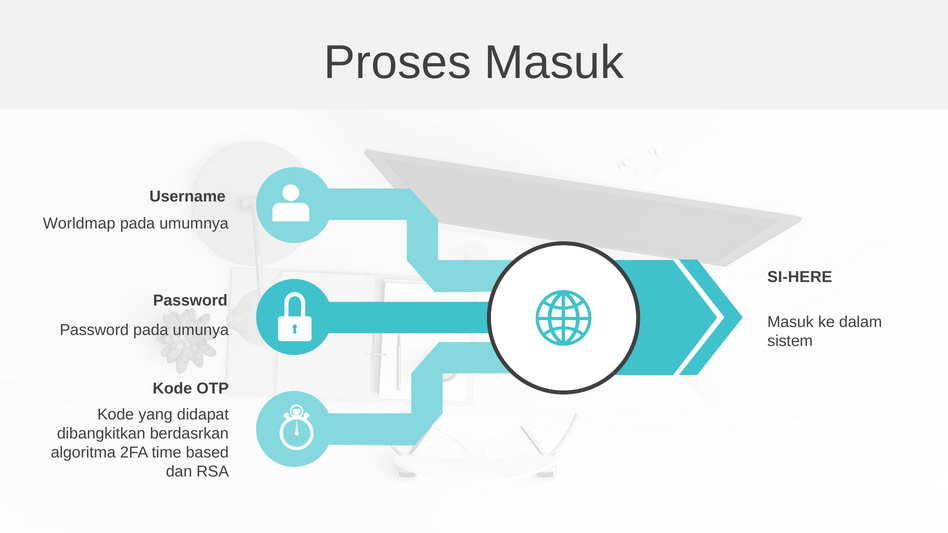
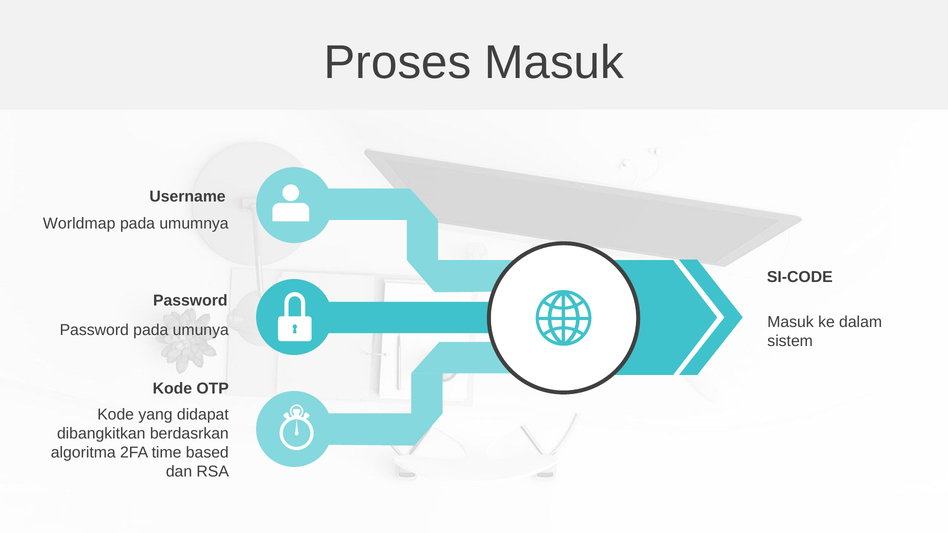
SI-HERE: SI-HERE -> SI-CODE (800, 277)
